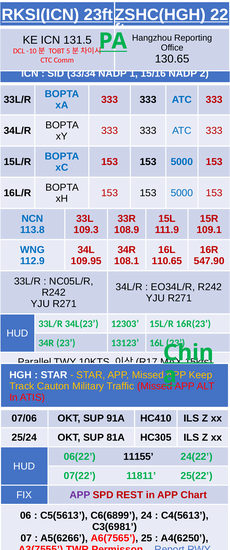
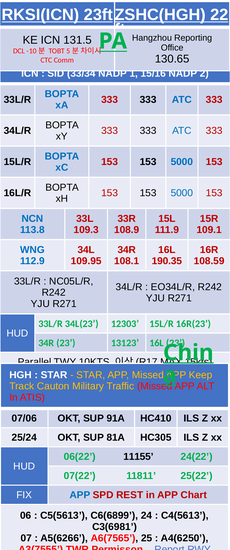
110.65: 110.65 -> 190.35 (167, 261)
547.90: 547.90 -> 108.59 (209, 261)
APP colour: purple -> blue (80, 495)
